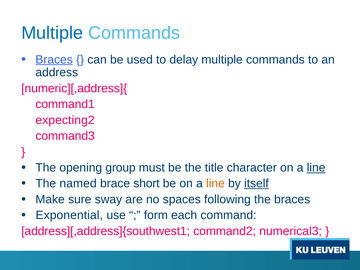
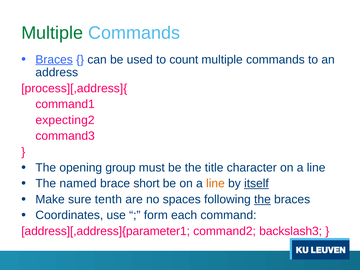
Multiple colour: blue -> green (52, 33)
delay: delay -> count (184, 60)
numeric][,address]{: numeric][,address]{ -> process][,address]{ (74, 88)
line underline: present -> none (316, 168)
sway: sway -> tenth (108, 199)
the underline: none -> present (262, 199)
Exponential: Exponential -> Coordinates (69, 215)
address][,address]{southwest1: address][,address]{southwest1 -> address][,address]{parameter1 (106, 231)
numerical3: numerical3 -> backslash3 (291, 231)
